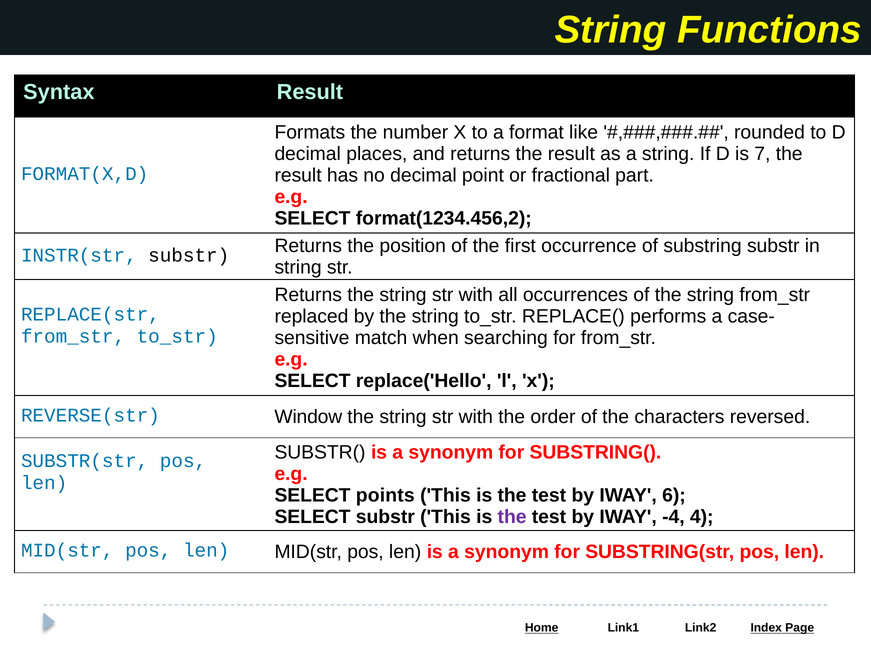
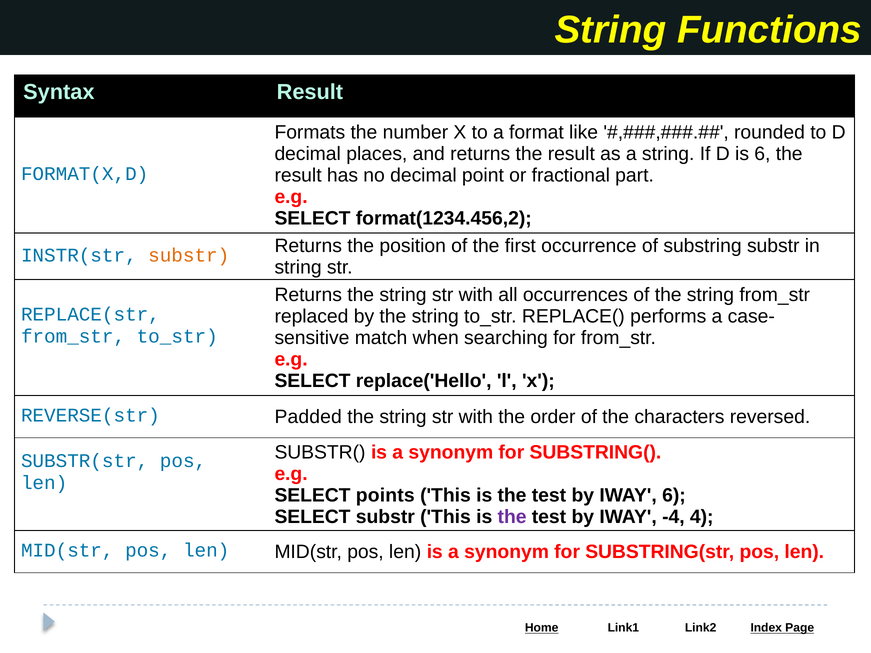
is 7: 7 -> 6 (762, 154)
substr colour: black -> orange (189, 255)
Window: Window -> Padded (308, 417)
